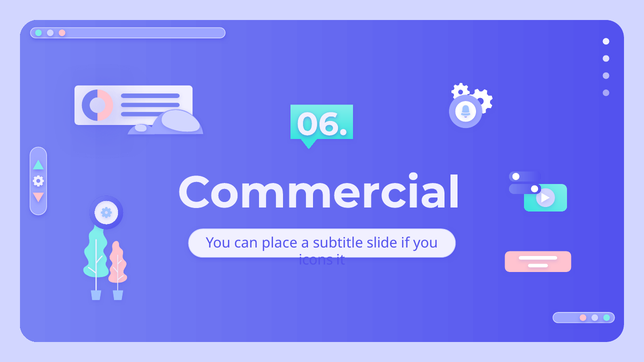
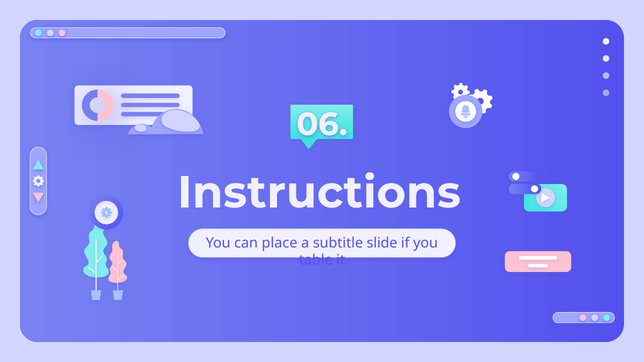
Commercial: Commercial -> Instructions (319, 193)
icons: icons -> table (316, 260)
